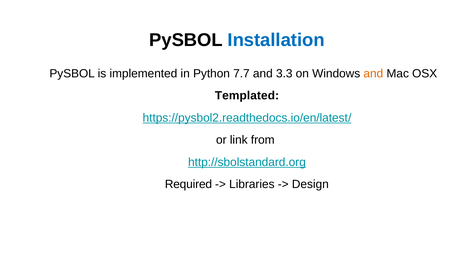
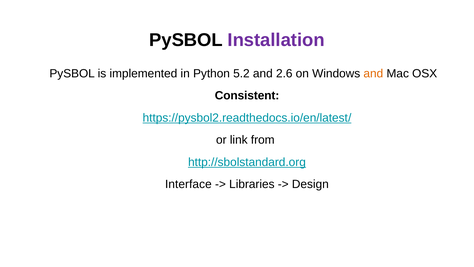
Installation colour: blue -> purple (276, 40)
7.7: 7.7 -> 5.2 (241, 73)
3.3: 3.3 -> 2.6 (284, 73)
Templated: Templated -> Consistent (247, 96)
Required: Required -> Interface (188, 184)
